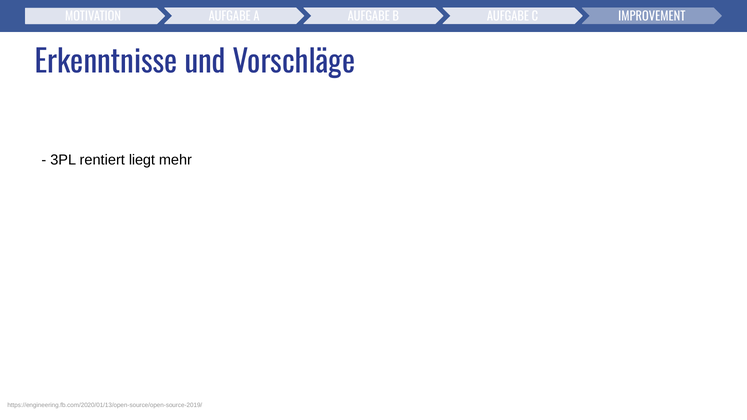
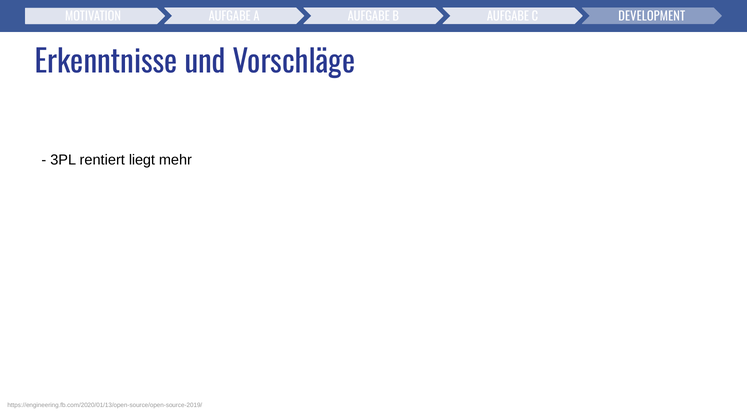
IMPROVEMENT: IMPROVEMENT -> DEVELOPMENT (652, 17)
